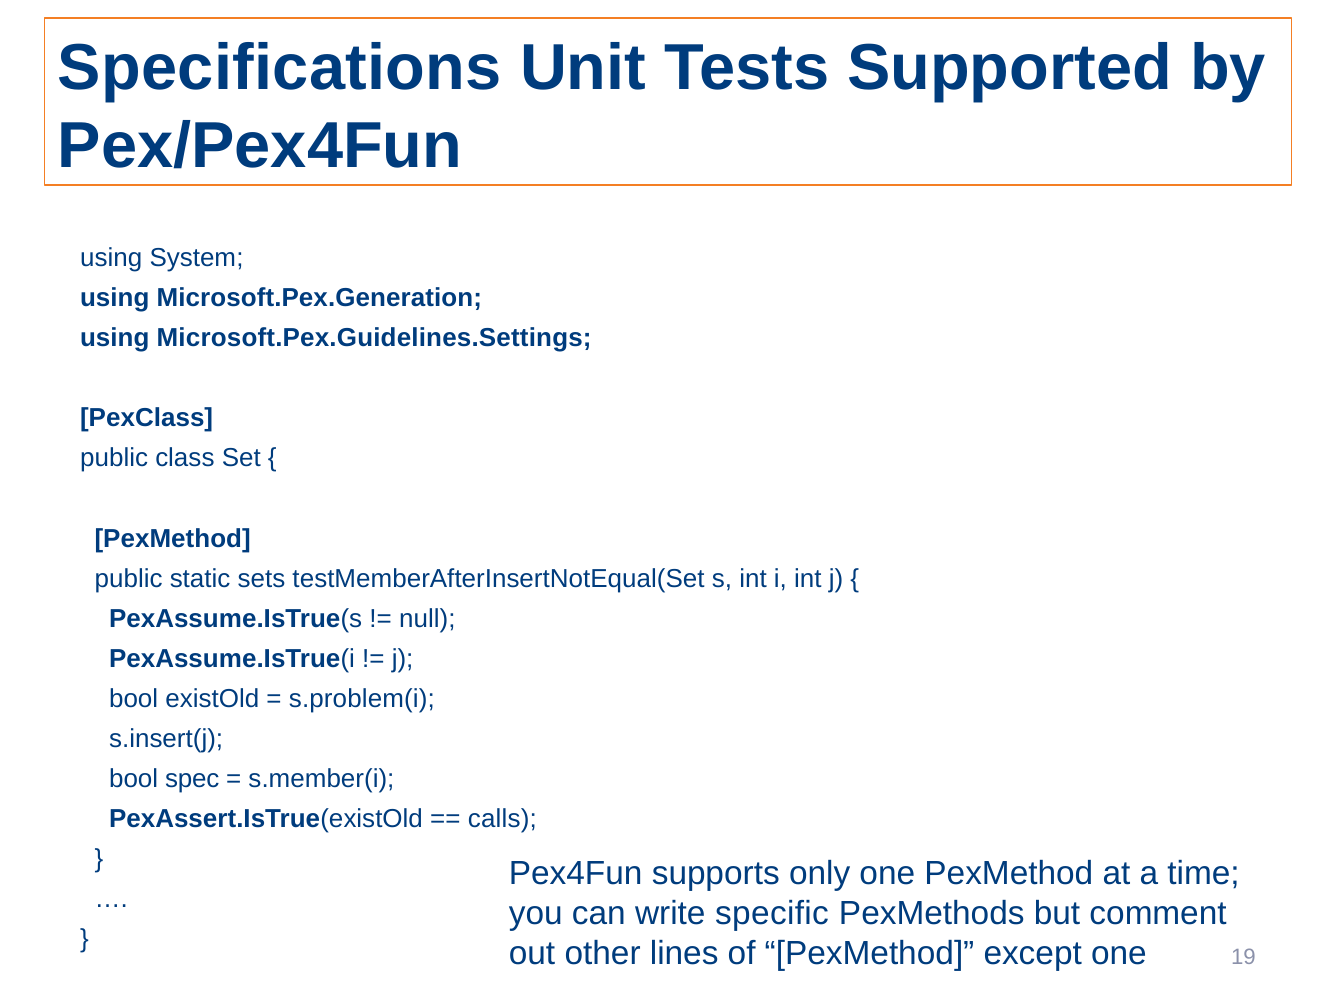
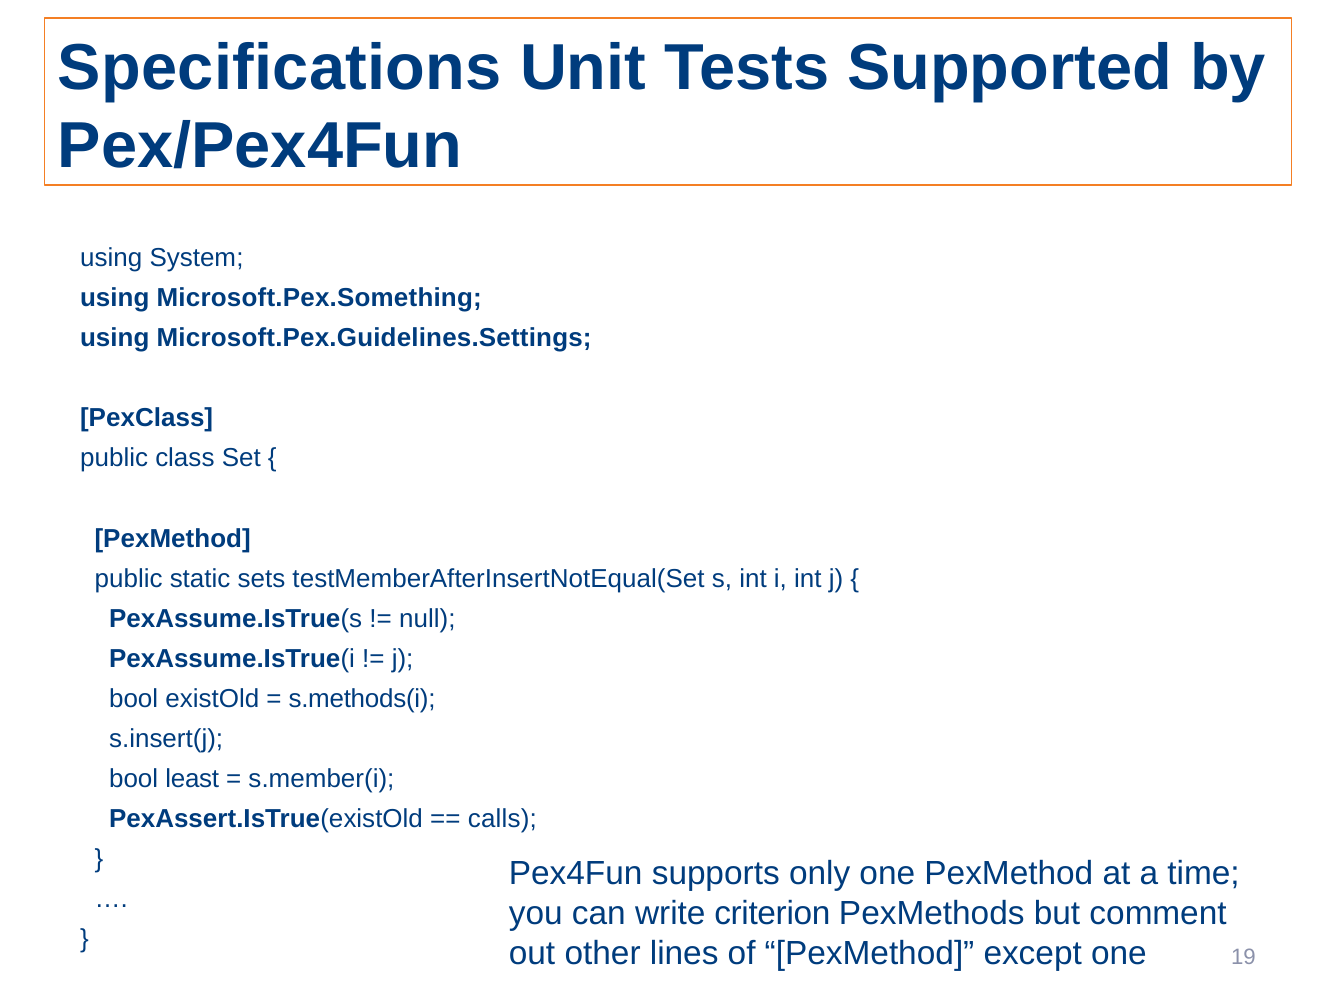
Microsoft.Pex.Generation: Microsoft.Pex.Generation -> Microsoft.Pex.Something (319, 298)
s.problem(i: s.problem(i -> s.methods(i (362, 699)
spec: spec -> least (192, 779)
specific: specific -> criterion (772, 914)
